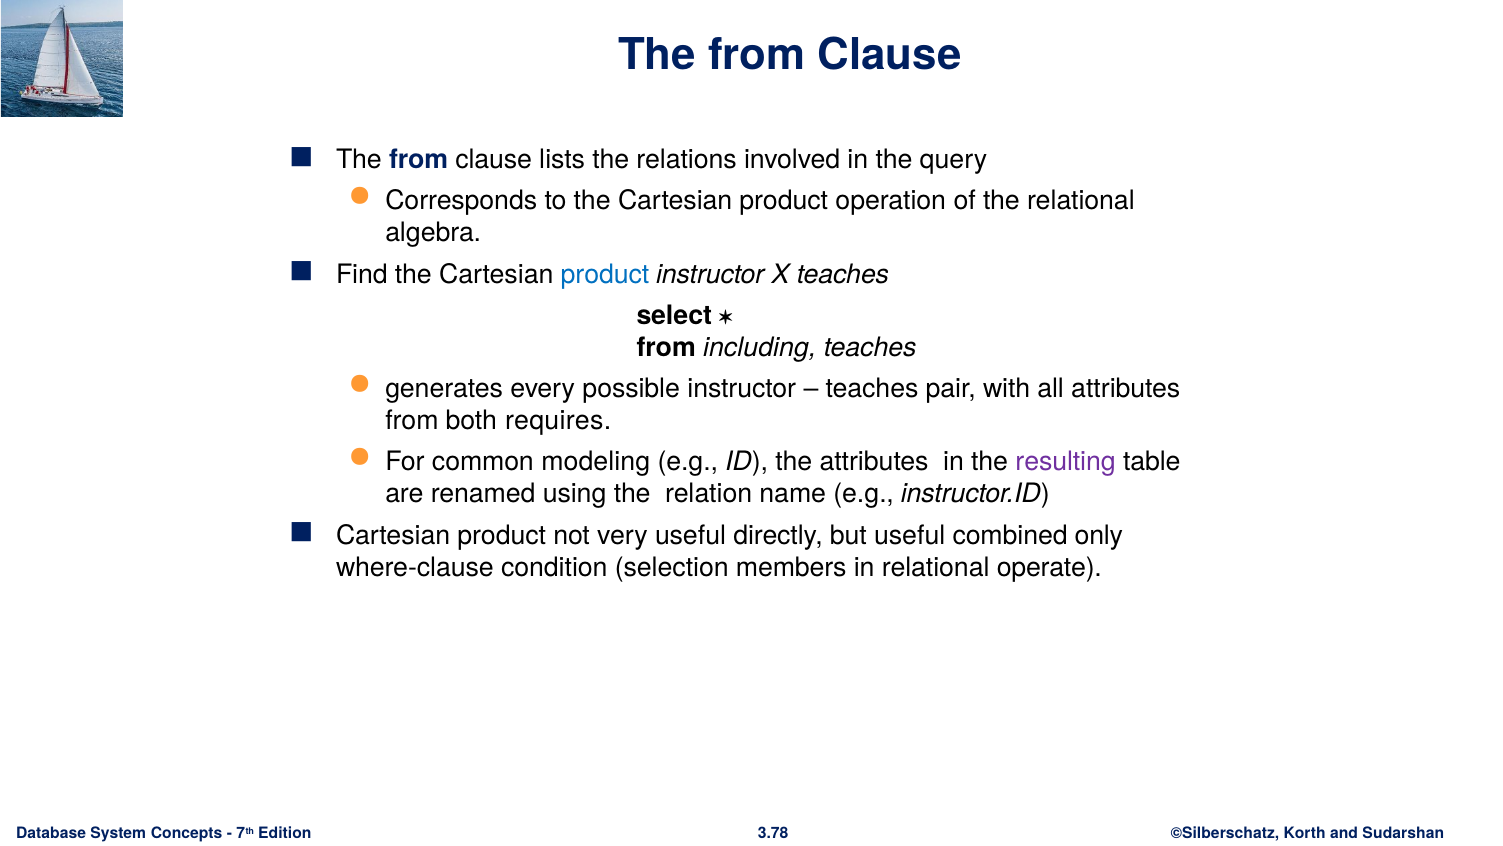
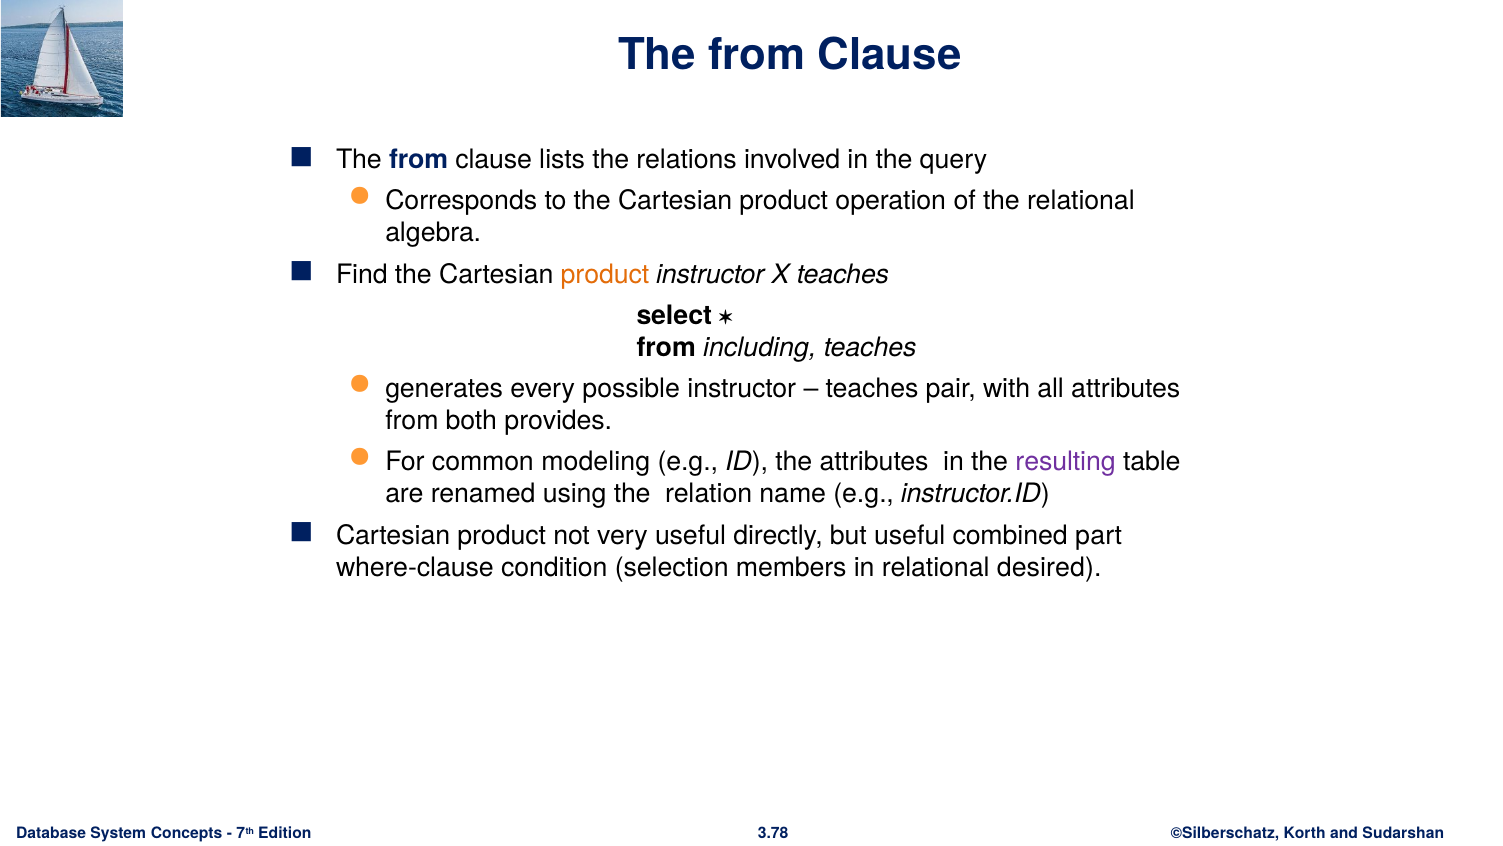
product colour: blue -> orange (605, 274)
requires: requires -> provides (558, 421)
only: only -> part (1099, 535)
operate: operate -> desired (1049, 567)
